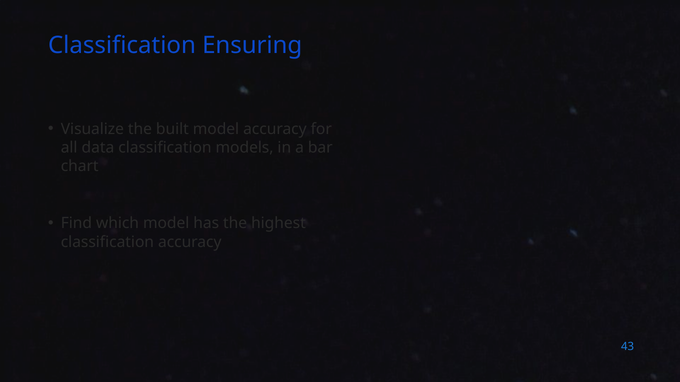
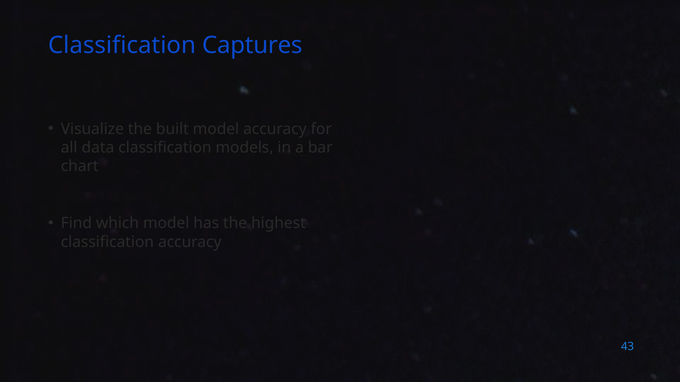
Ensuring: Ensuring -> Captures (252, 45)
